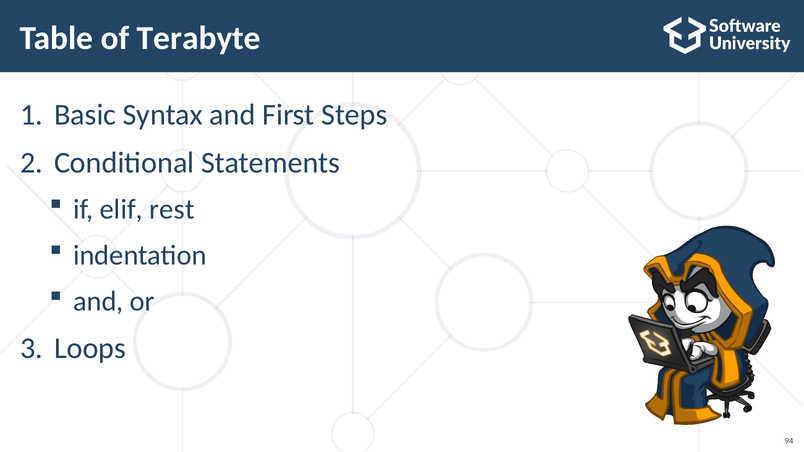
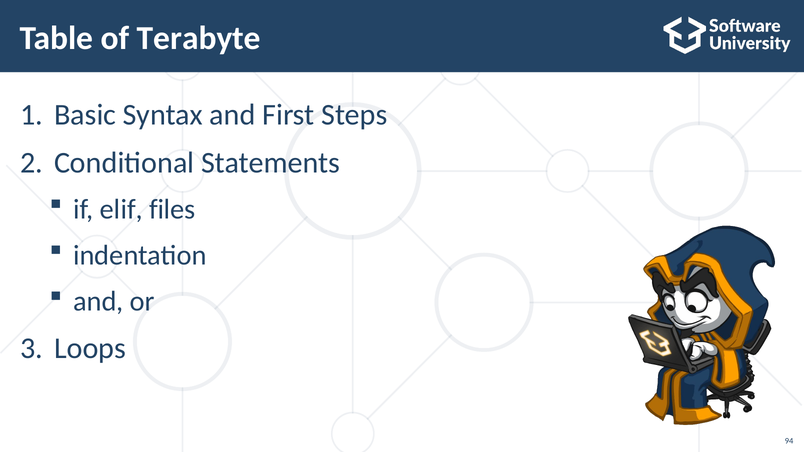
rest: rest -> files (172, 210)
